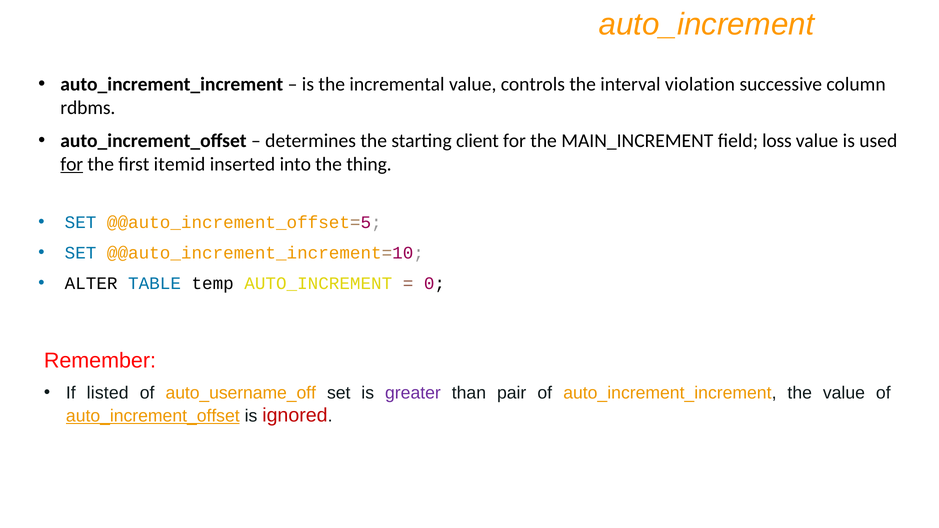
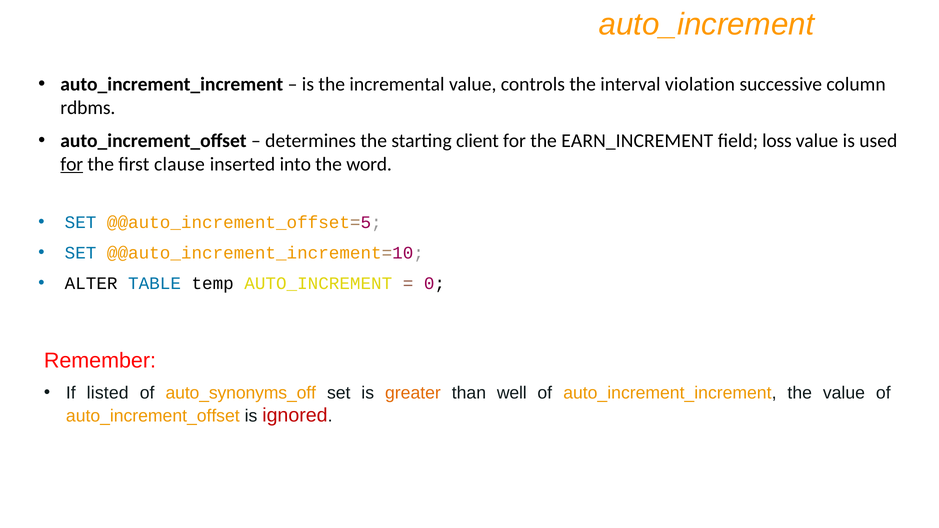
MAIN_INCREMENT: MAIN_INCREMENT -> EARN_INCREMENT (637, 141)
itemid: itemid -> clause (179, 164)
thing: thing -> word (369, 164)
auto_username_off: auto_username_off -> auto_synonyms_off (241, 393)
greater colour: purple -> orange (413, 393)
pair: pair -> well (512, 393)
auto_increment_offset underline: present -> none (153, 416)
